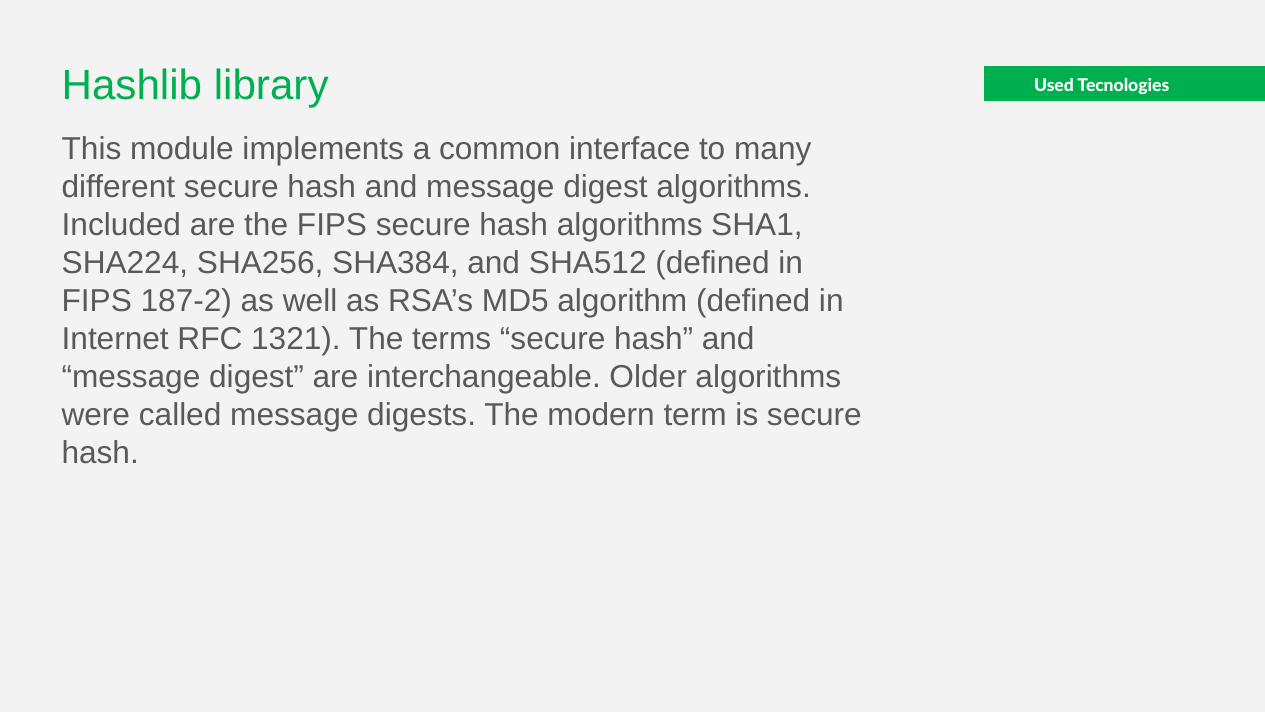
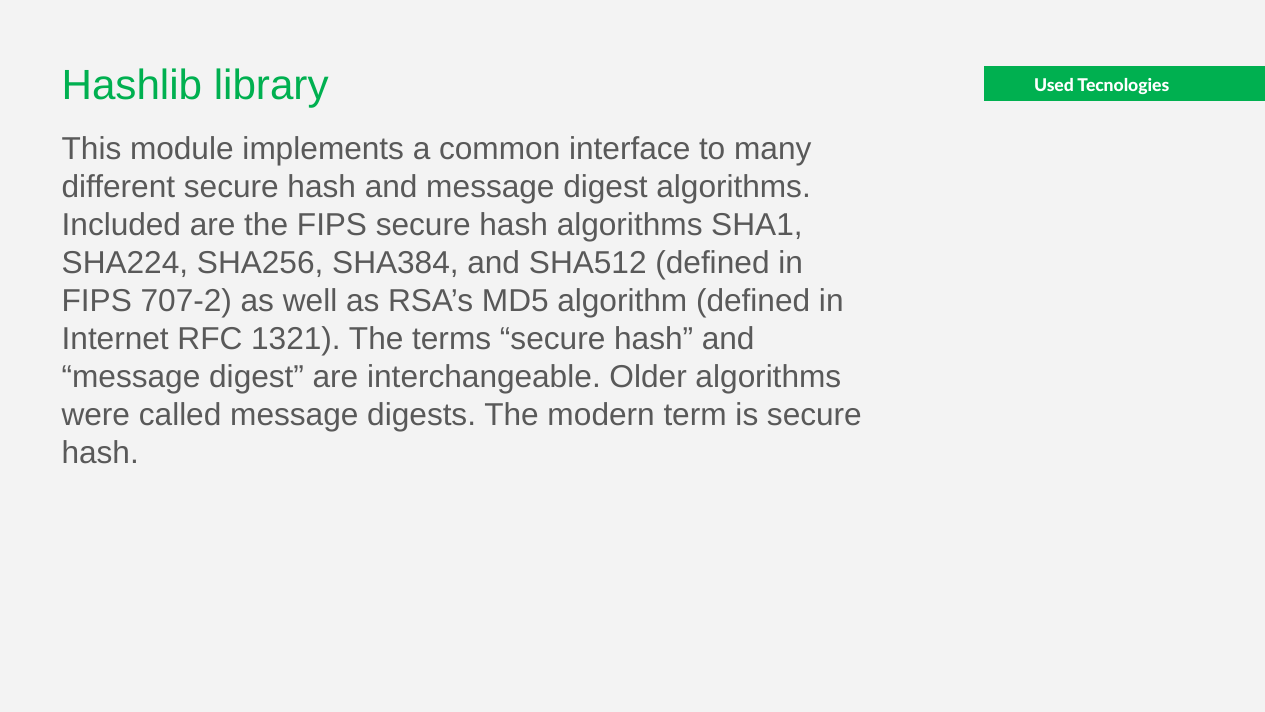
187-2: 187-2 -> 707-2 (186, 301)
